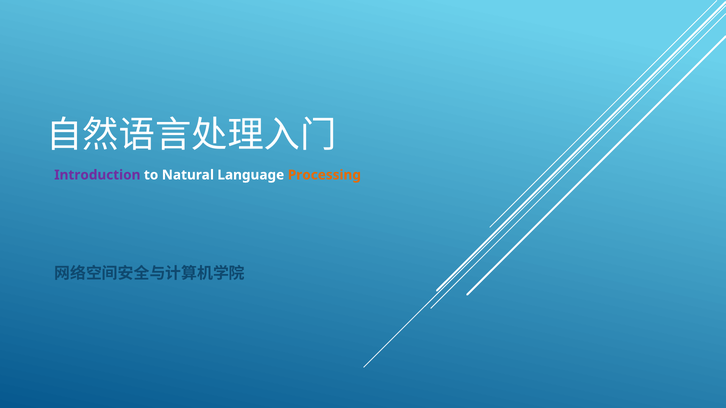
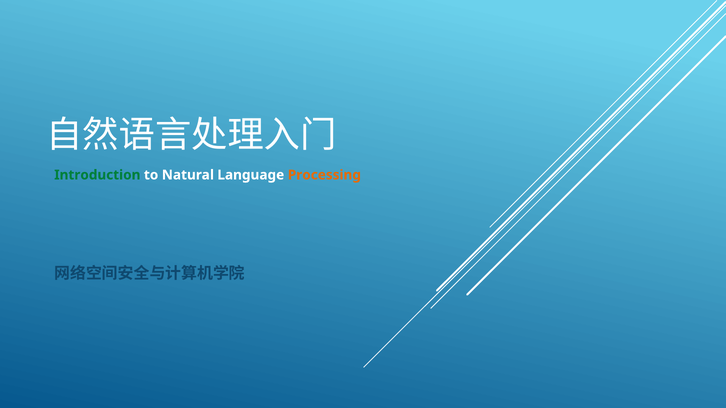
Introduction colour: purple -> green (97, 175)
